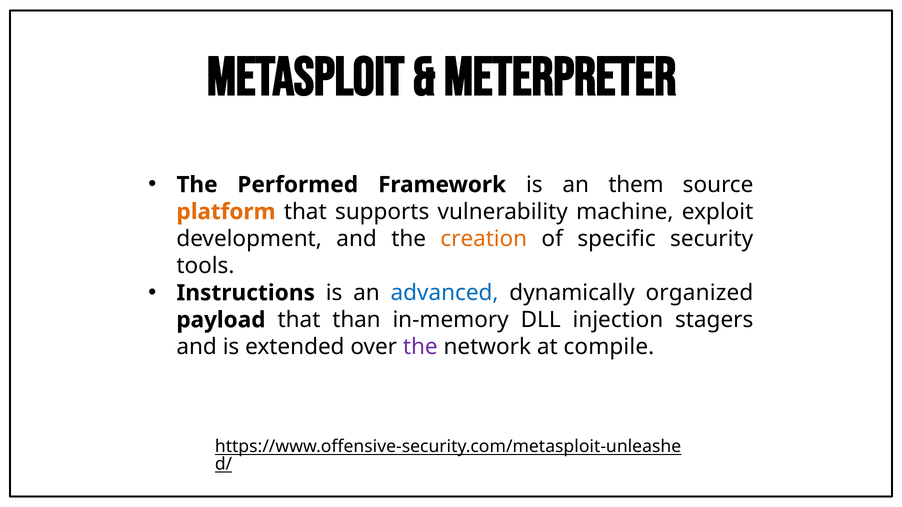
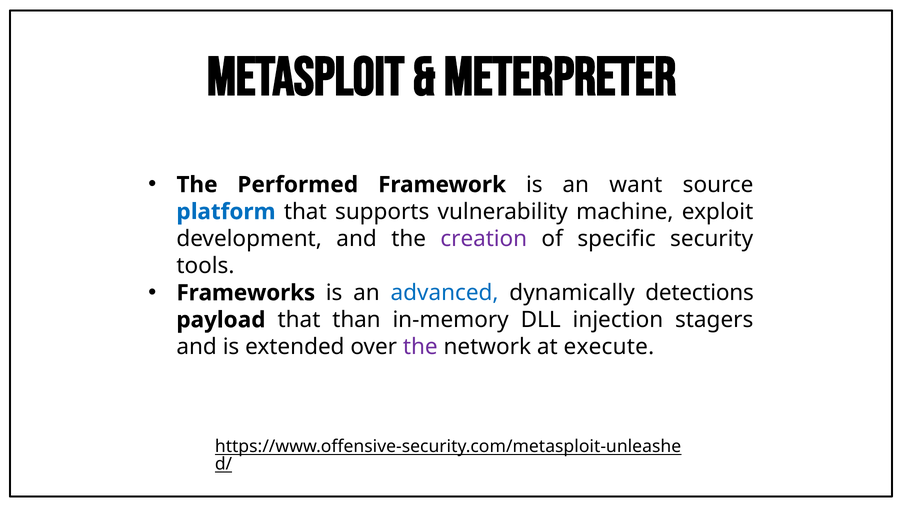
them: them -> want (636, 185)
platform colour: orange -> blue (226, 212)
creation colour: orange -> purple (484, 239)
Instructions: Instructions -> Frameworks (246, 293)
organized: organized -> detections (700, 293)
compile: compile -> execute (609, 347)
